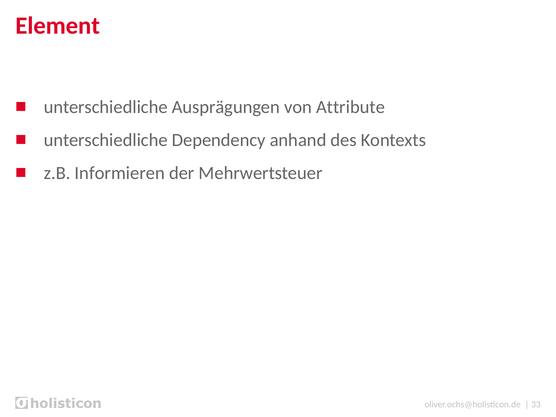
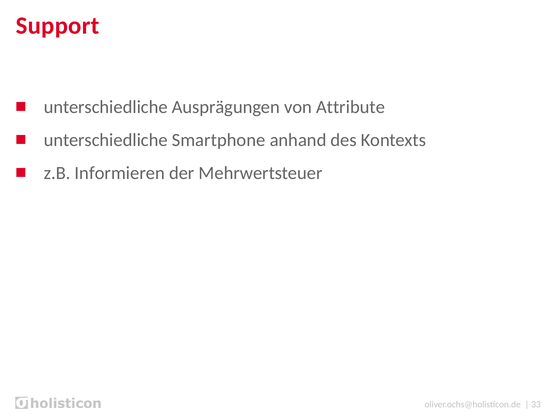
Element: Element -> Support (58, 26)
Dependency: Dependency -> Smartphone (219, 140)
